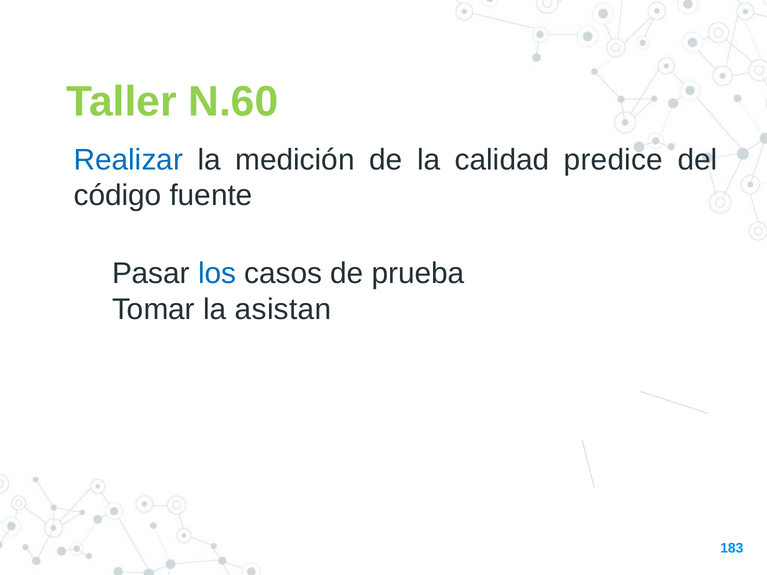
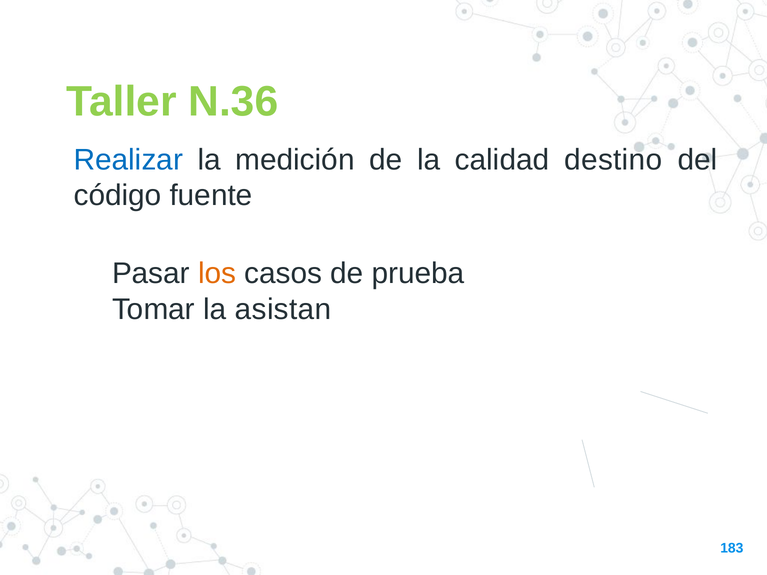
N.60: N.60 -> N.36 (233, 102)
predice: predice -> destino (613, 160)
los colour: blue -> orange (217, 274)
